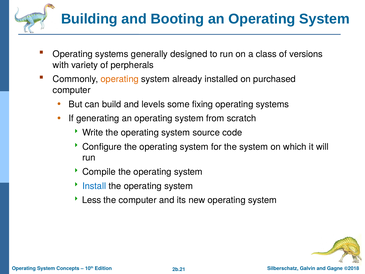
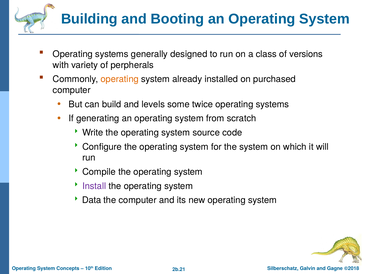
fixing: fixing -> twice (203, 104)
Install colour: blue -> purple (94, 186)
Less: Less -> Data (92, 200)
